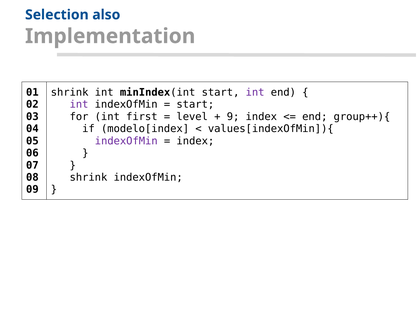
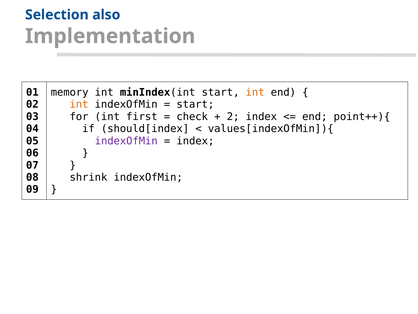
shrink: shrink -> memory (70, 92)
int colour: purple -> orange (255, 92)
int colour: purple -> orange (79, 104)
level: level -> check (192, 116)
9: 9 -> 2 (233, 116)
group++){: group++){ -> point++){ (362, 116)
modelo[index: modelo[index -> should[index (145, 129)
